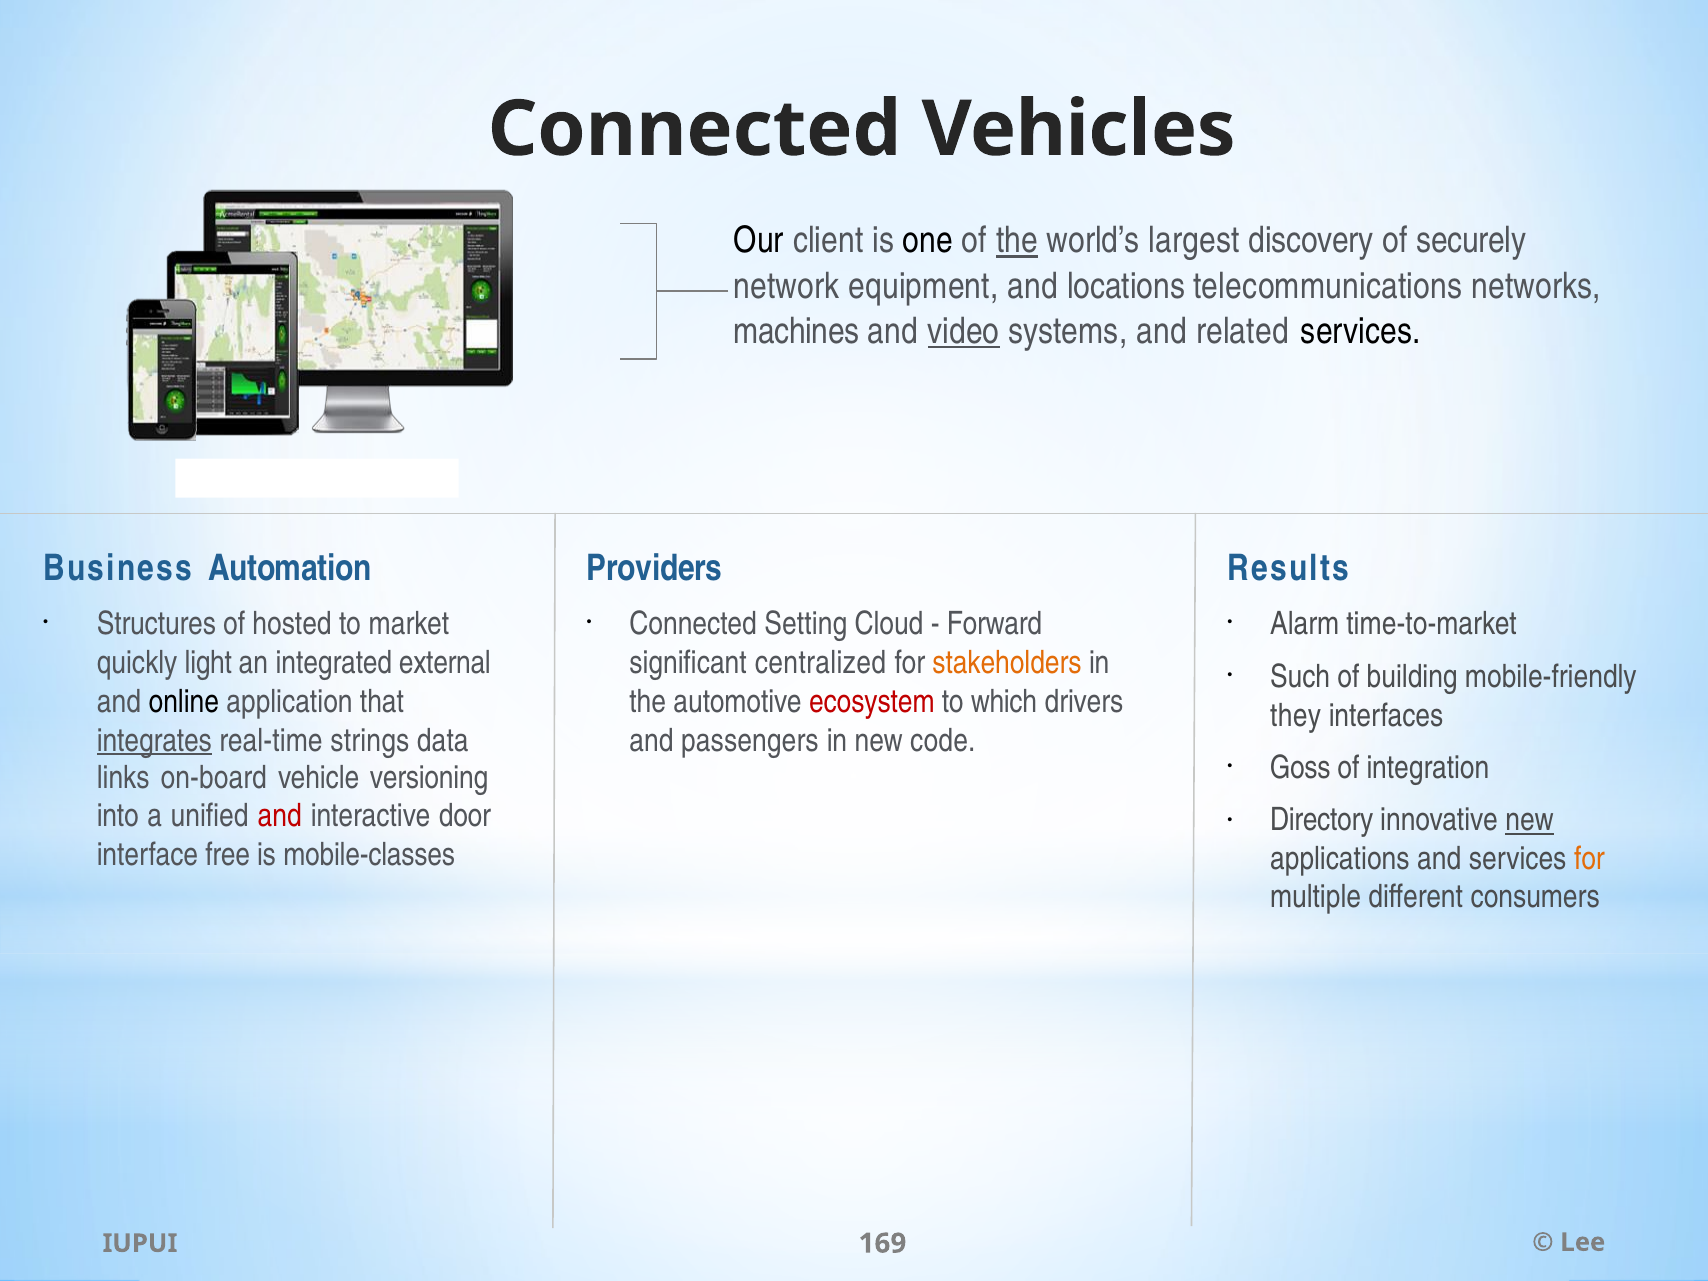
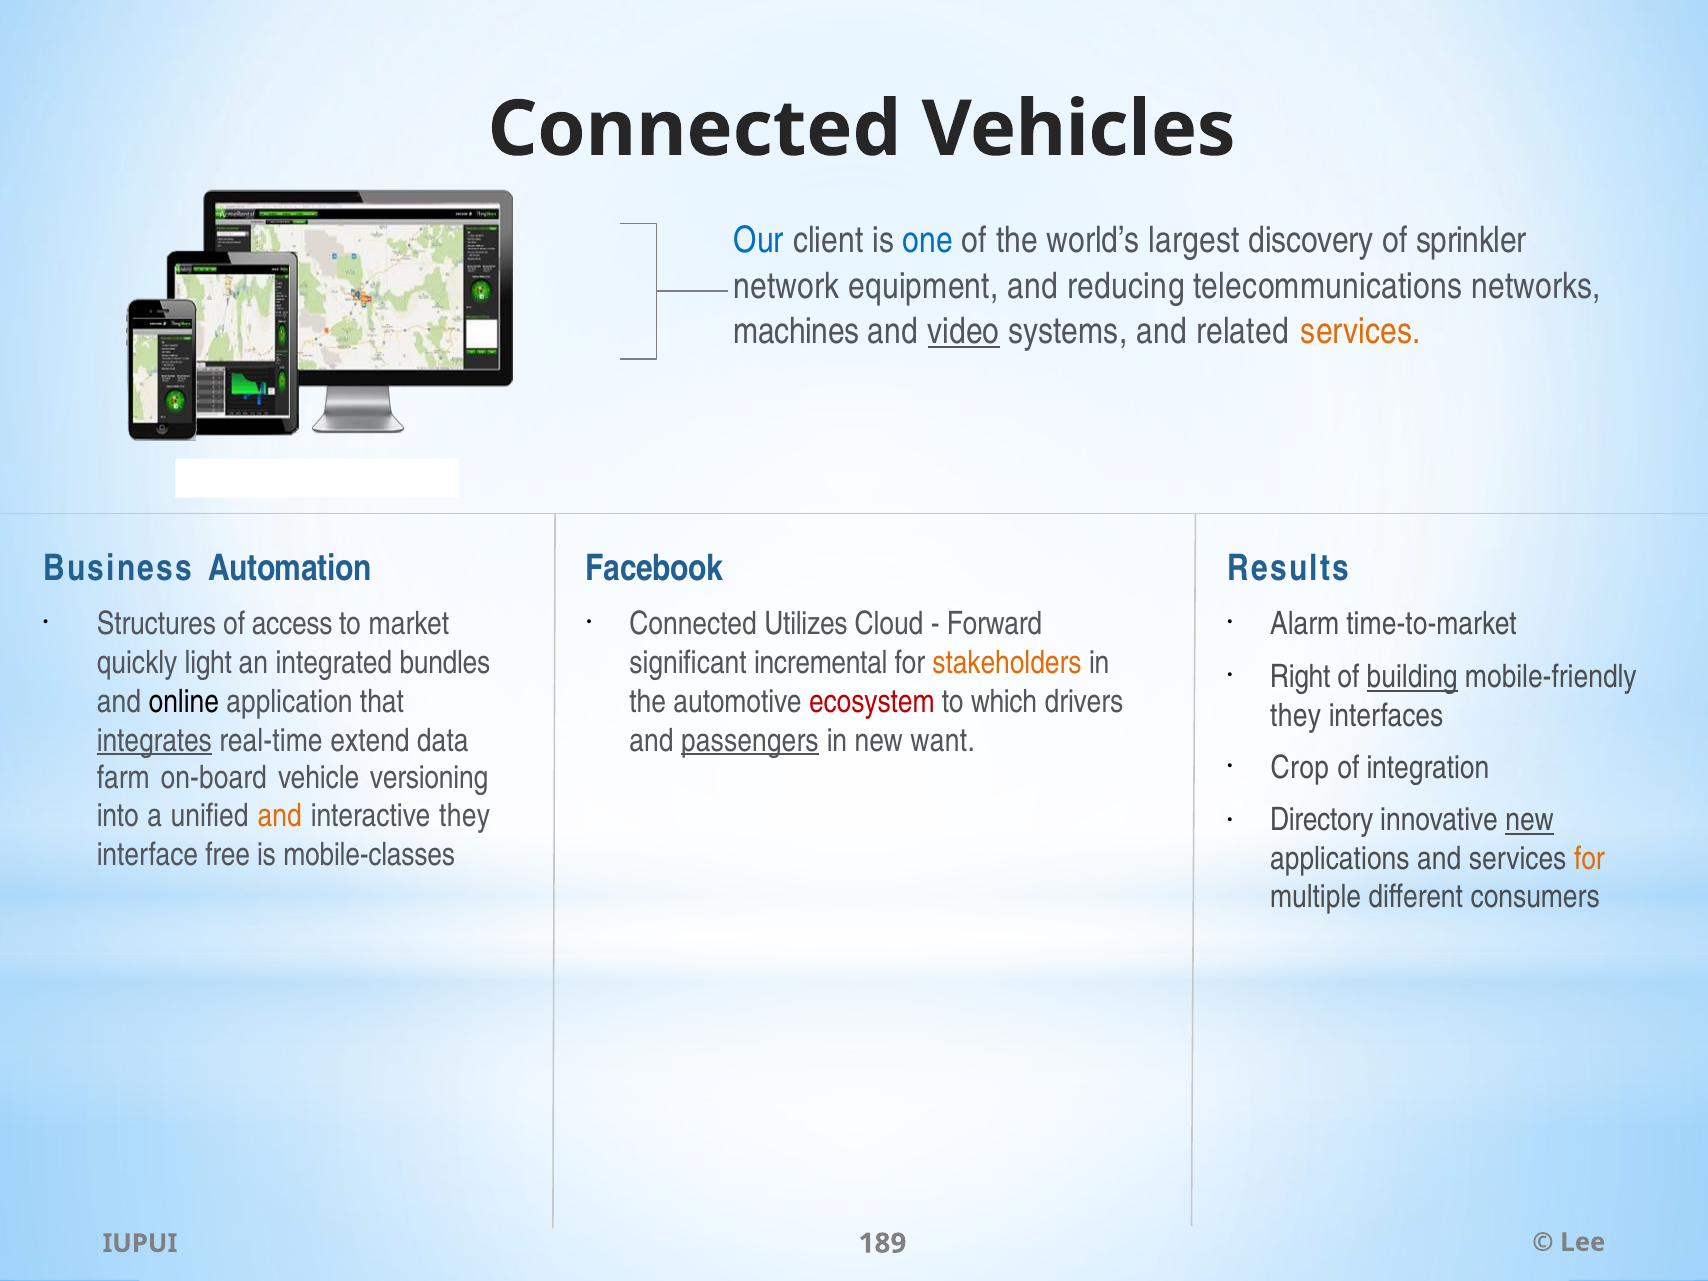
Our colour: black -> blue (759, 241)
one colour: black -> blue (928, 241)
the underline: present -> none (1017, 241)
securely: securely -> sprinkler (1471, 241)
locations: locations -> reducing (1126, 286)
services colour: black -> orange (1361, 331)
Providers: Providers -> Facebook (655, 569)
Setting: Setting -> Utilizes (806, 624)
hosted: hosted -> access (292, 624)
external: external -> bundles (445, 663)
centralized: centralized -> incremental (821, 663)
Such: Such -> Right (1300, 677)
building underline: none -> present (1412, 677)
strings: strings -> extend (370, 740)
passengers underline: none -> present (750, 740)
code: code -> want (943, 740)
Goss: Goss -> Crop (1300, 768)
links: links -> farm (123, 778)
and colour: red -> orange (280, 816)
interactive door: door -> they (465, 816)
169: 169 -> 189 (882, 1243)
